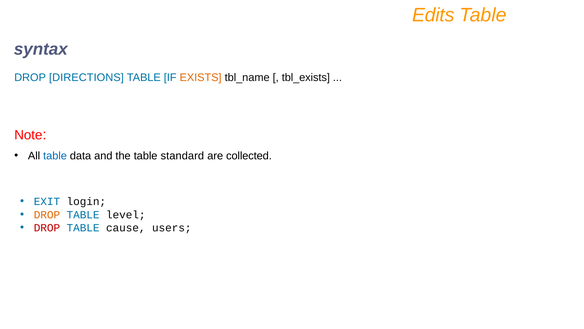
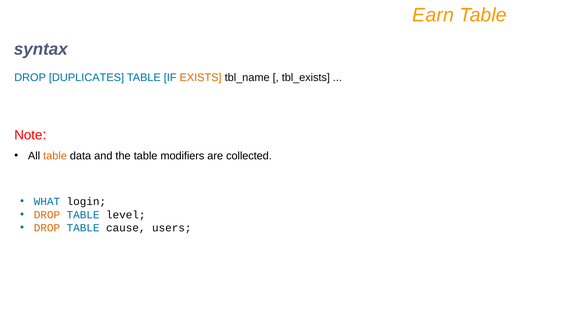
Edits: Edits -> Earn (433, 15)
DIRECTIONS: DIRECTIONS -> DUPLICATES (86, 77)
table colour: blue -> orange (55, 156)
standard: standard -> modifiers (182, 156)
EXIT: EXIT -> WHAT (47, 201)
DROP colour: red -> orange (47, 228)
